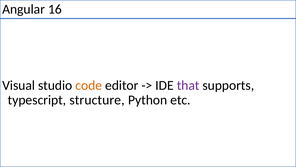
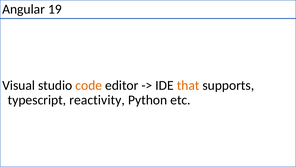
16: 16 -> 19 (55, 9)
that colour: purple -> orange (188, 85)
structure: structure -> reactivity (97, 100)
